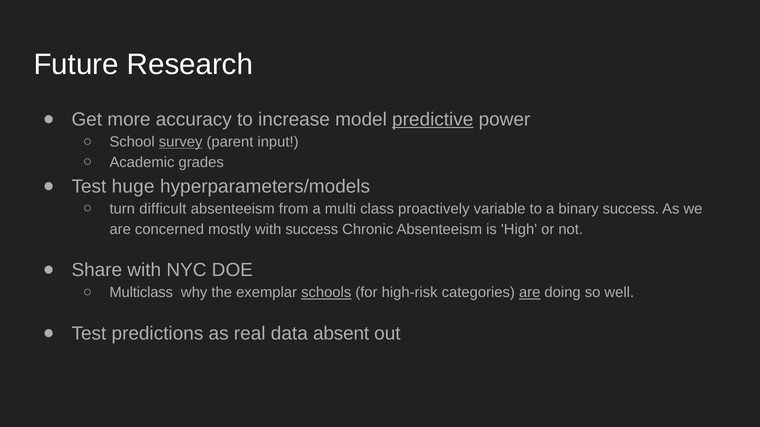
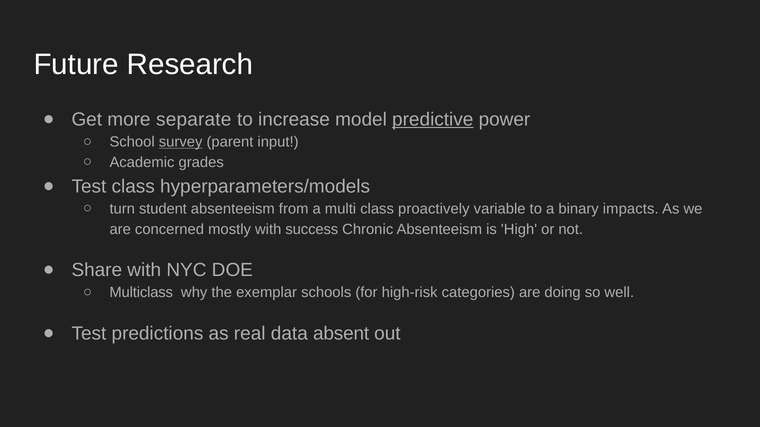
accuracy: accuracy -> separate (194, 120)
Test huge: huge -> class (133, 186)
difficult: difficult -> student (163, 209)
binary success: success -> impacts (631, 209)
schools underline: present -> none (326, 293)
are underline: present -> none (530, 293)
